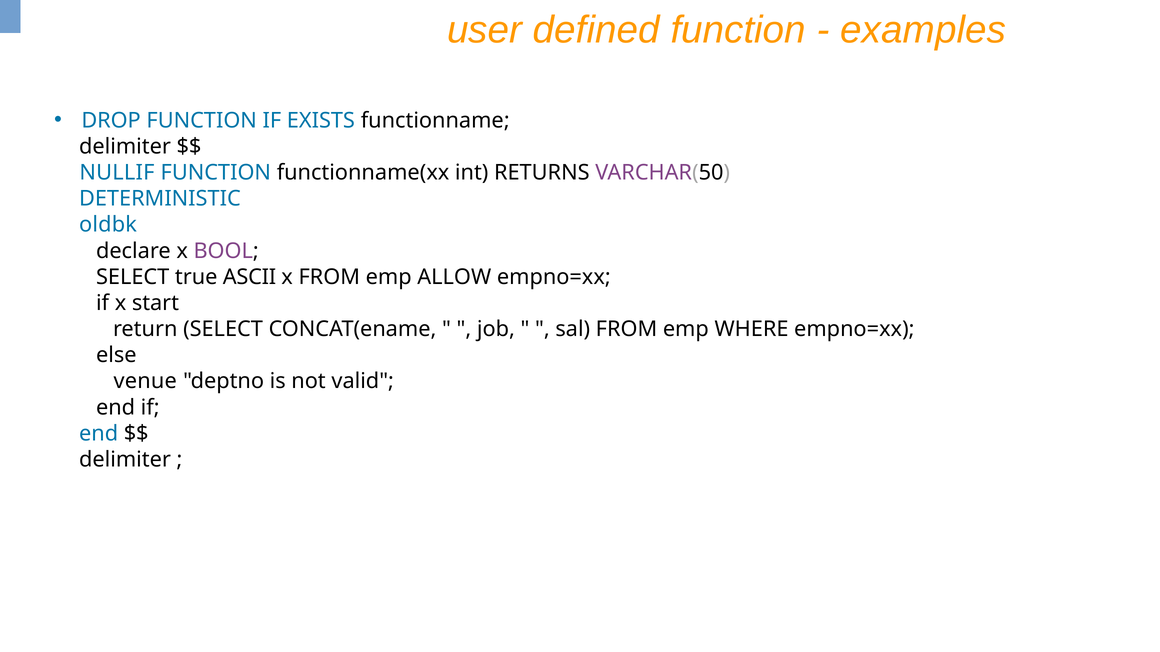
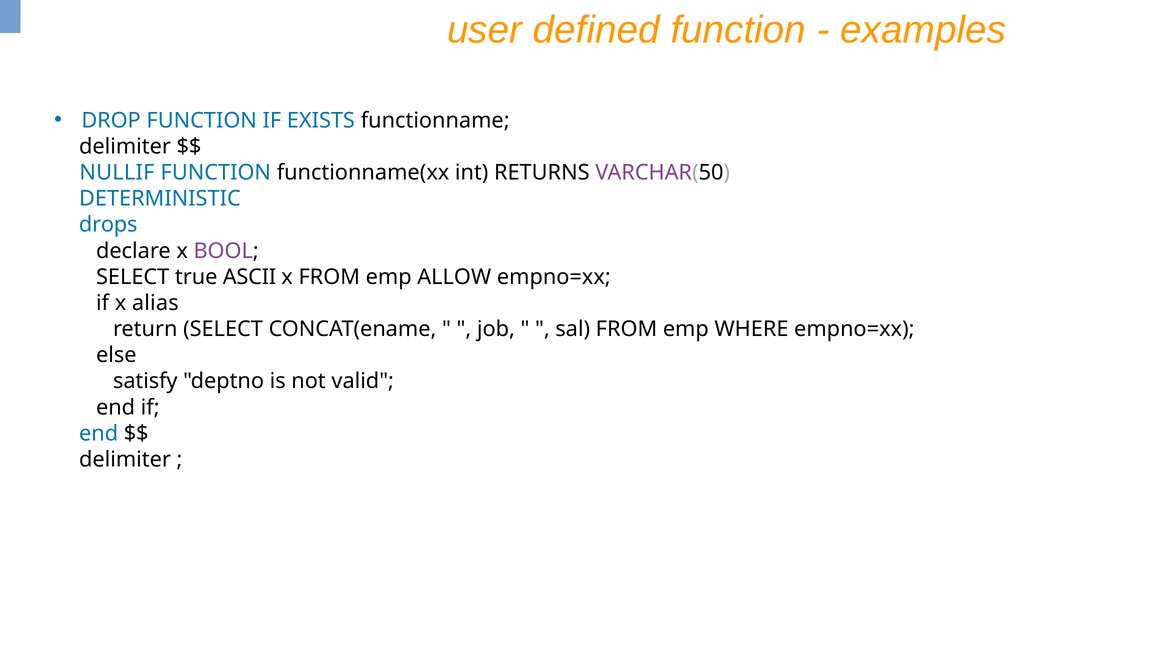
oldbk: oldbk -> drops (108, 225)
start: start -> alias (155, 303)
venue: venue -> satisfy (145, 382)
